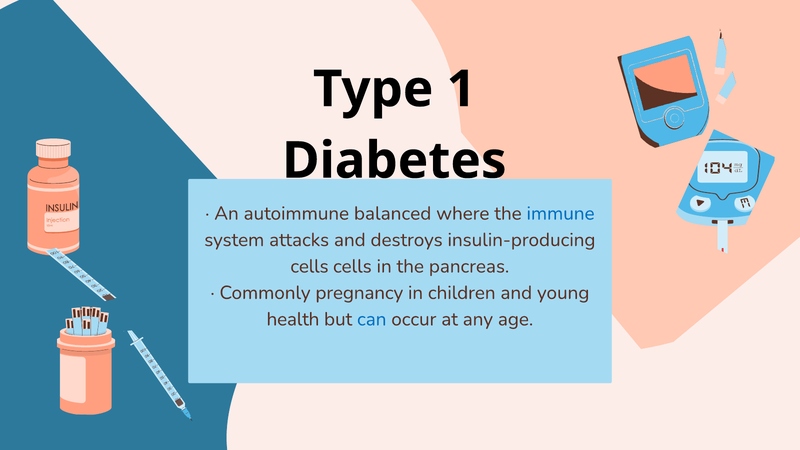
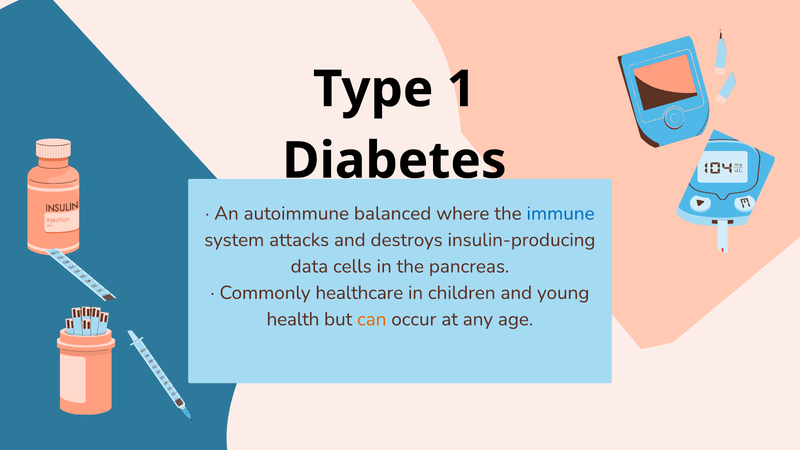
cells: cells -> data (309, 266)
pregnancy: pregnancy -> healthcare (359, 293)
can colour: blue -> orange (372, 319)
